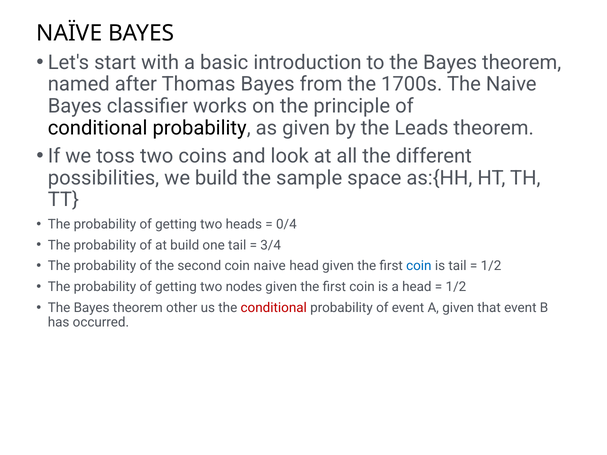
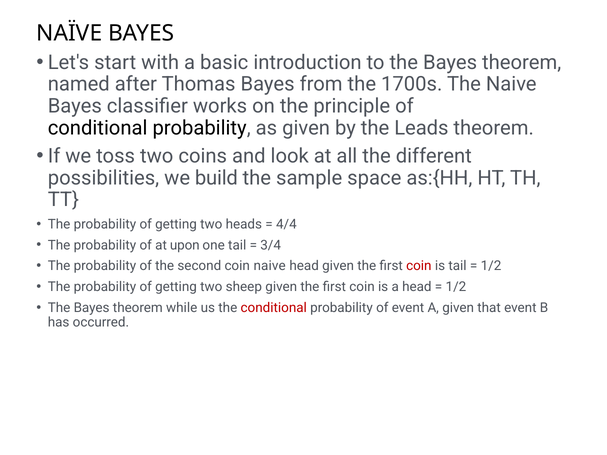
0/4: 0/4 -> 4/4 (286, 224)
at build: build -> upon (185, 245)
coin colour: blue -> red (419, 266)
nodes: nodes -> sheep (244, 287)
other: other -> while (182, 308)
